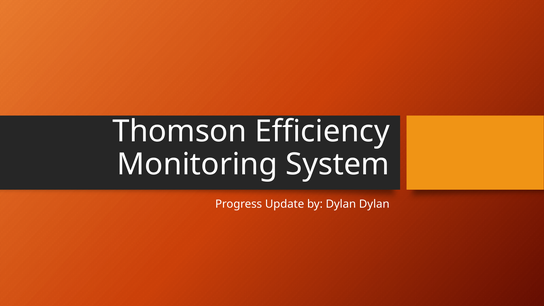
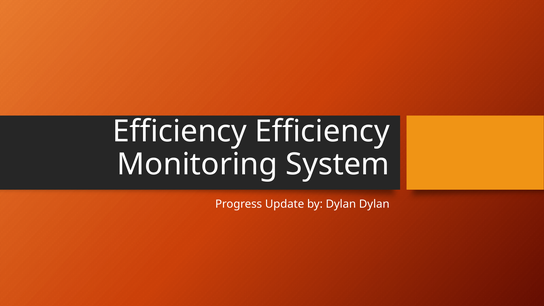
Thomson: Thomson -> Efficiency (180, 131)
